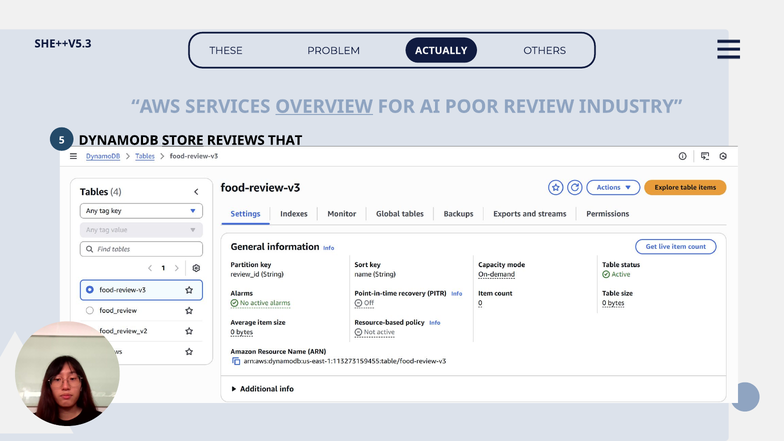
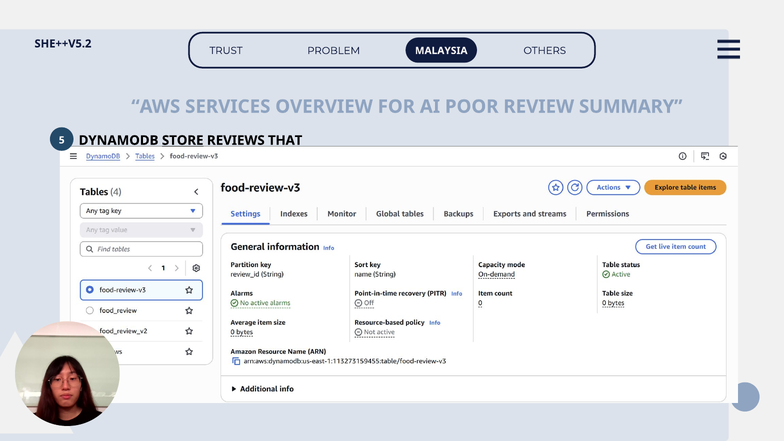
SHE++V5.3: SHE++V5.3 -> SHE++V5.2 (63, 44)
THESE: THESE -> TRUST (226, 51)
ACTUALLY: ACTUALLY -> MALAYSIA (441, 51)
OVERVIEW underline: present -> none (324, 107)
INDUSTRY: INDUSTRY -> SUMMARY (631, 107)
